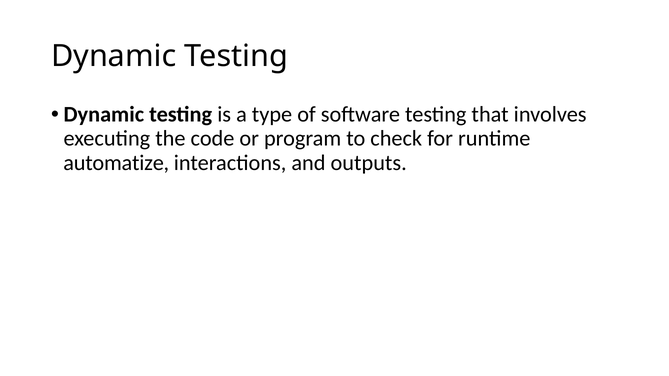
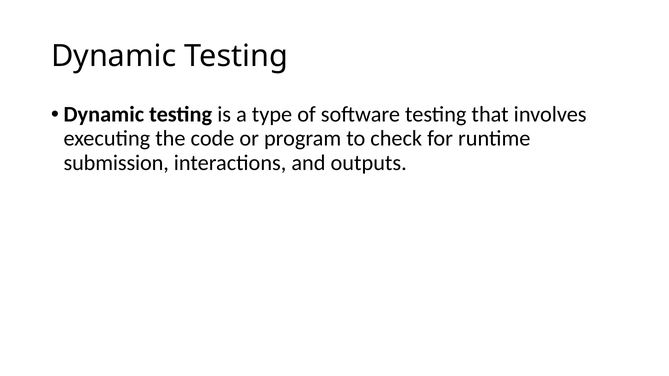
automatize: automatize -> submission (116, 163)
